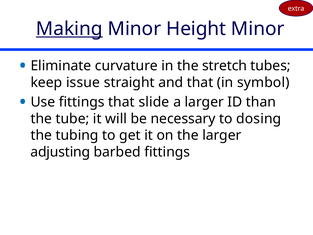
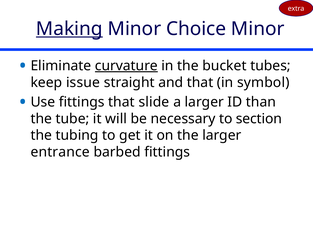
Height: Height -> Choice (196, 29)
curvature underline: none -> present (126, 66)
stretch: stretch -> bucket (224, 66)
dosing: dosing -> section (259, 119)
adjusting: adjusting -> entrance (60, 152)
